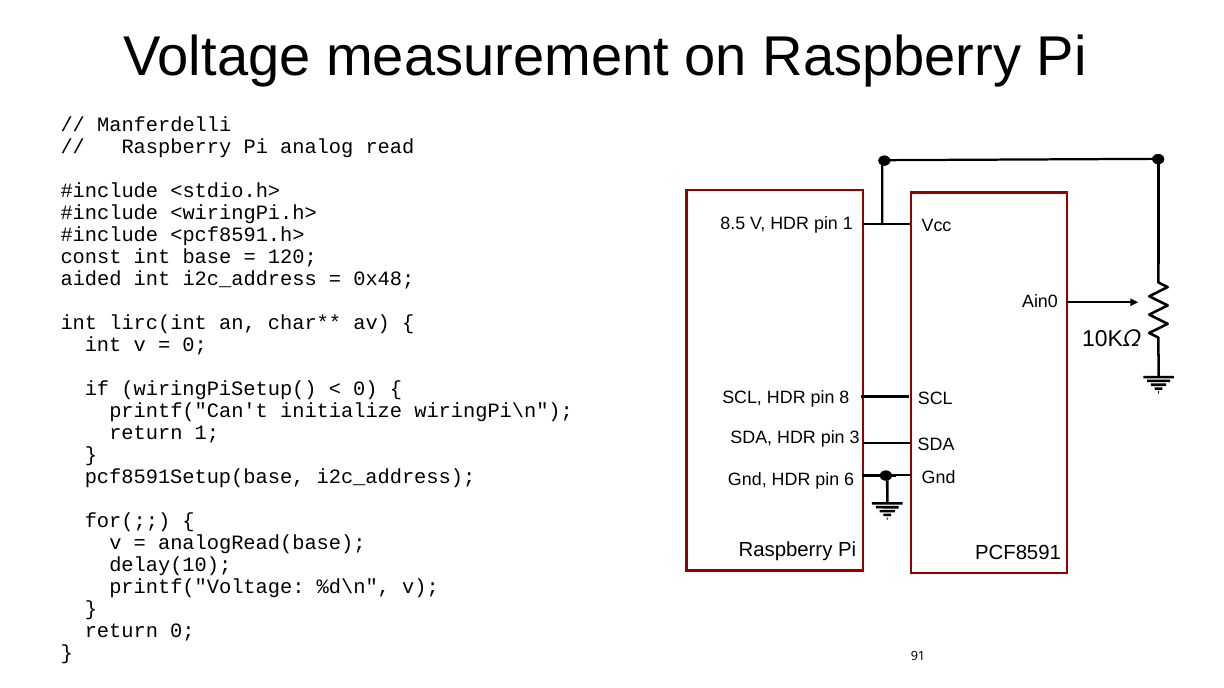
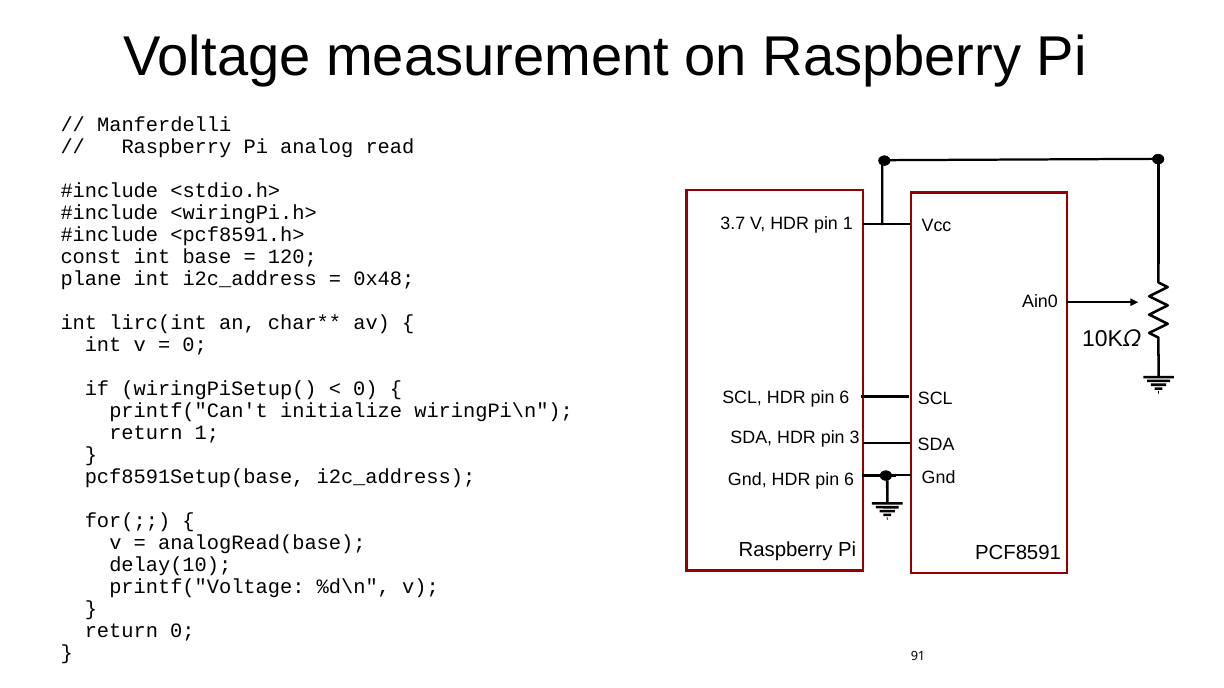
8.5: 8.5 -> 3.7 (733, 224)
aided: aided -> plane (91, 279)
SCL HDR pin 8: 8 -> 6 (844, 398)
